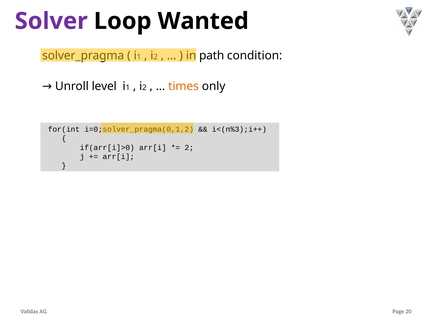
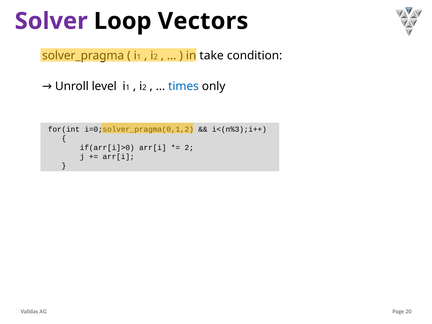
Wanted: Wanted -> Vectors (203, 21)
path: path -> take (212, 56)
times colour: orange -> blue (184, 86)
